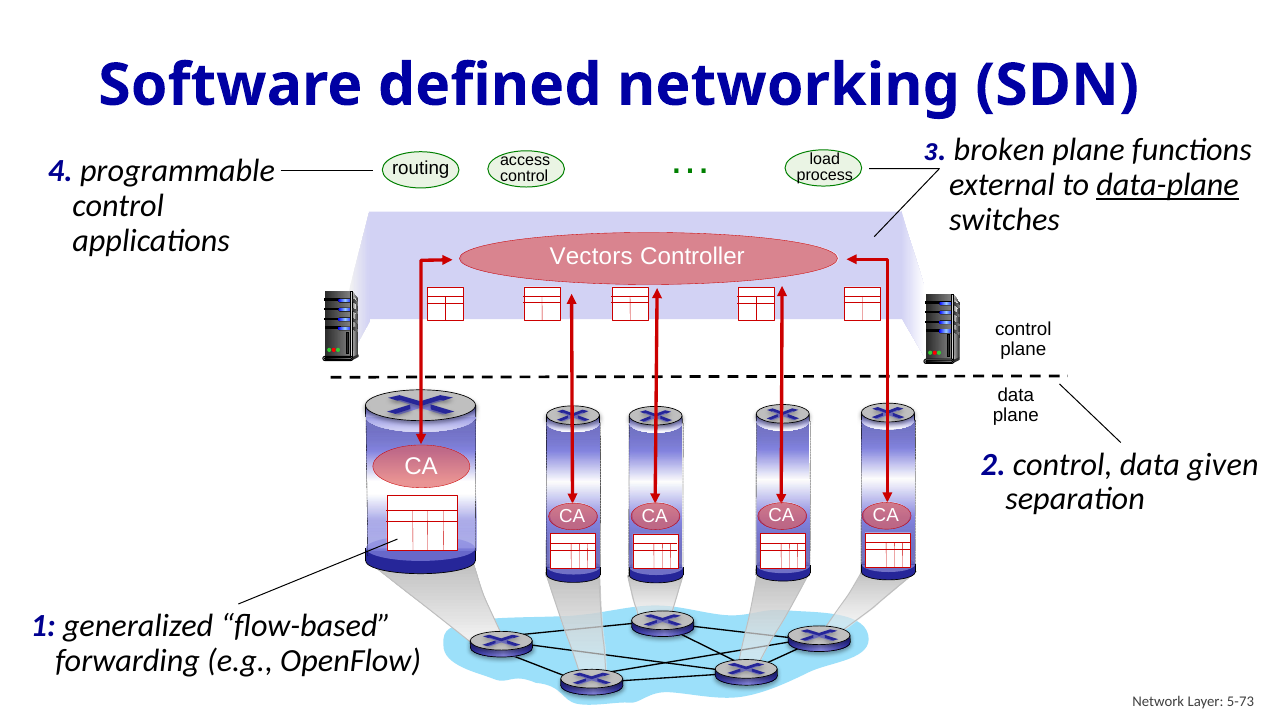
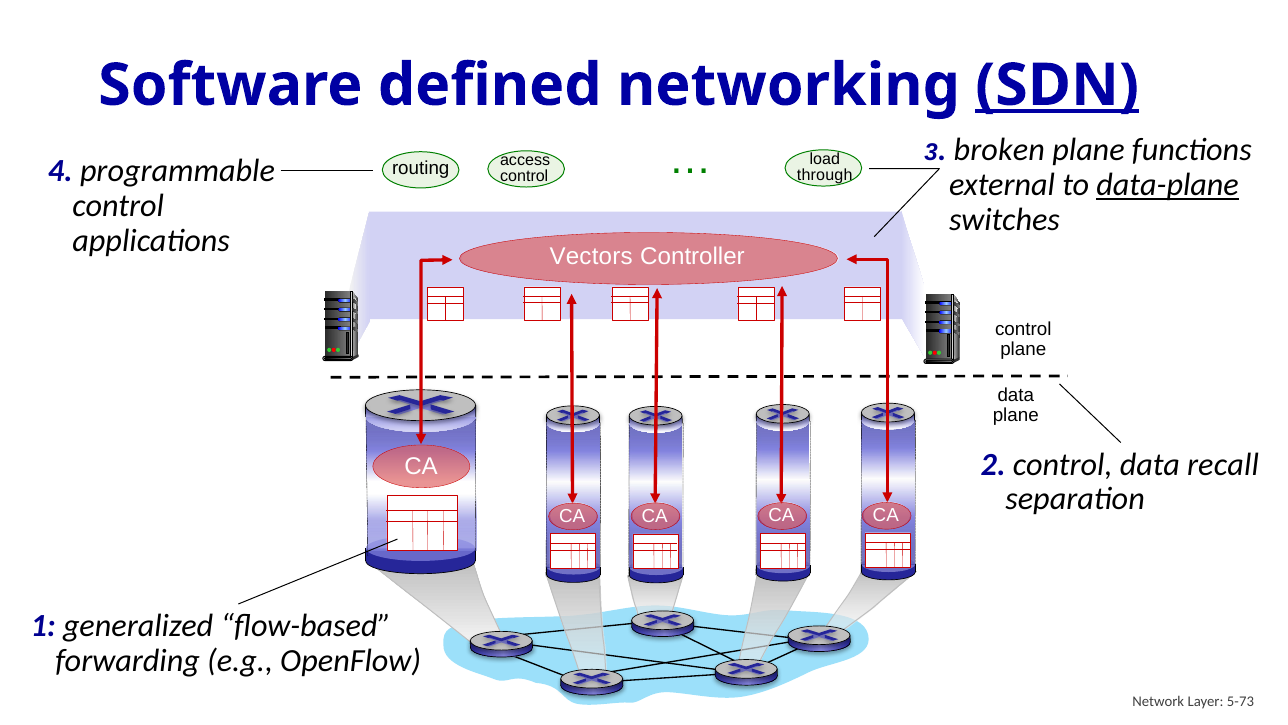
SDN underline: none -> present (1057, 85)
process: process -> through (825, 175)
given: given -> recall (1223, 464)
